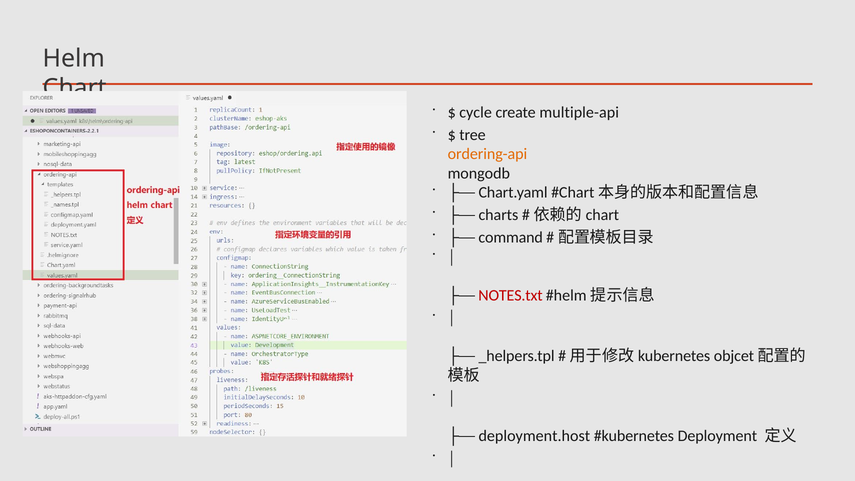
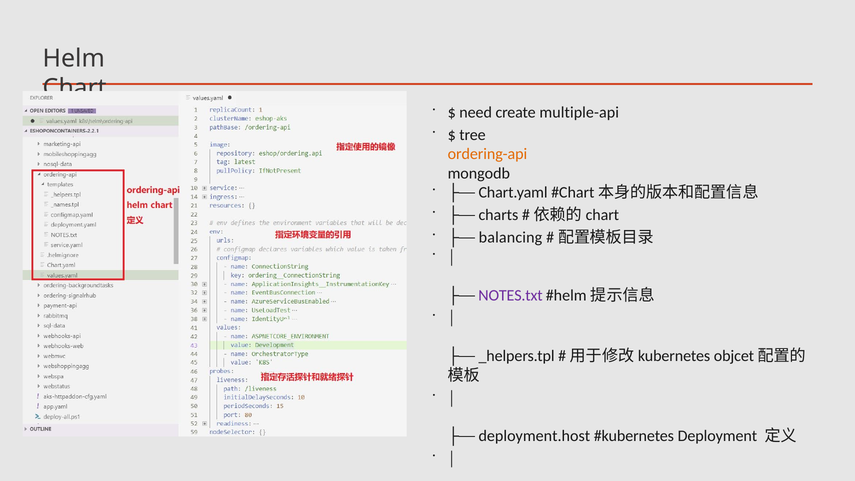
cycle: cycle -> need (476, 112)
command: command -> balancing (511, 237)
NOTES.txt colour: red -> purple (511, 295)
